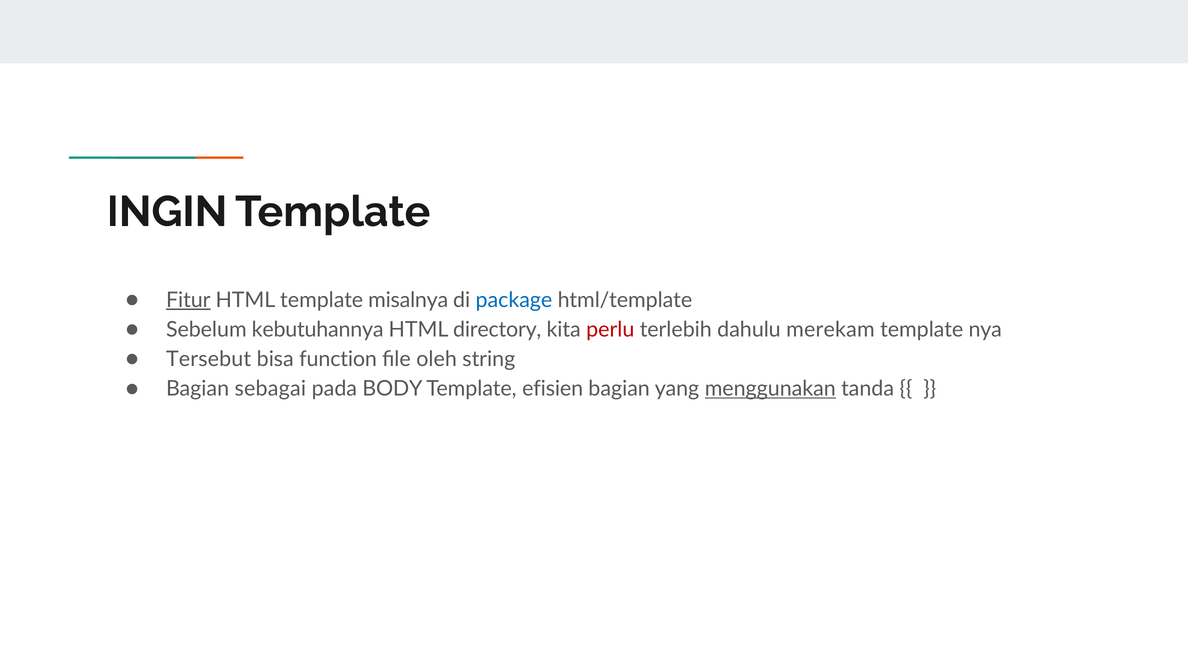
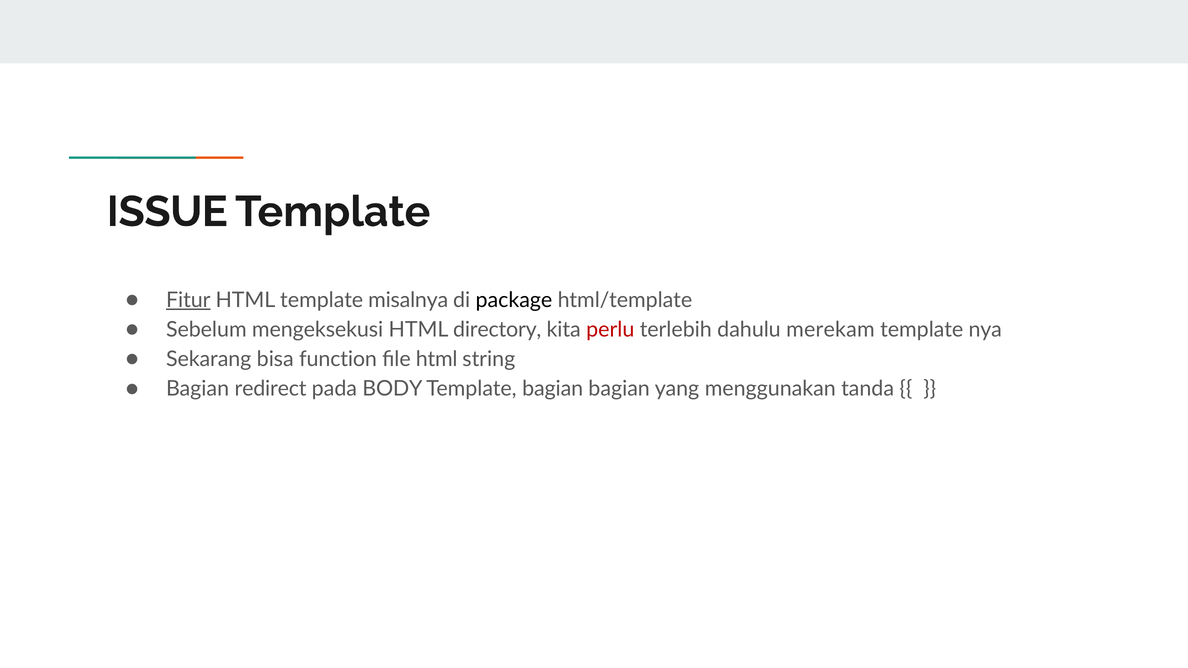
INGIN: INGIN -> ISSUE (167, 212)
package colour: blue -> black (514, 300)
kebutuhannya: kebutuhannya -> mengeksekusi (318, 330)
Tersebut: Tersebut -> Sekarang (209, 359)
file oleh: oleh -> html (437, 359)
sebagai: sebagai -> redirect (271, 389)
Template efisien: efisien -> bagian (553, 389)
menggunakan underline: present -> none (770, 389)
